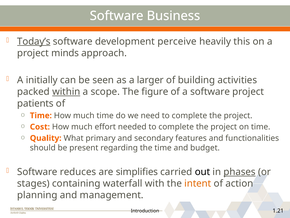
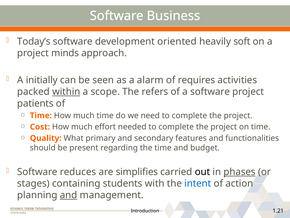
Today’s underline: present -> none (34, 41)
perceive: perceive -> oriented (177, 41)
this: this -> soft (242, 41)
larger: larger -> alarm (150, 80)
building: building -> requires (196, 80)
figure: figure -> refers (155, 92)
waterfall: waterfall -> students (123, 183)
intent colour: orange -> blue (198, 183)
and underline: none -> present (69, 195)
